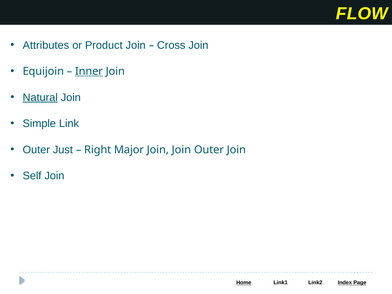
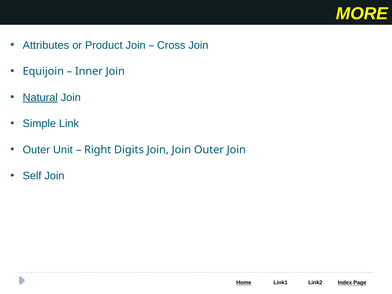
FLOW: FLOW -> MORE (362, 14)
Inner underline: present -> none (89, 71)
Just: Just -> Unit (63, 150)
Major: Major -> Digits (129, 150)
